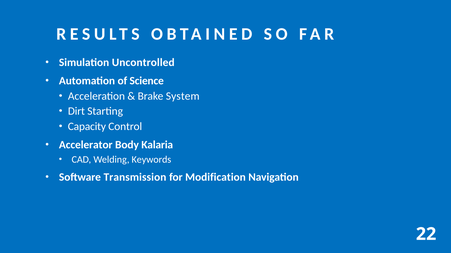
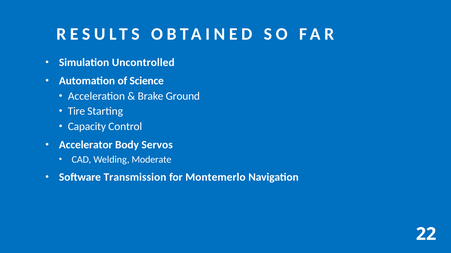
System: System -> Ground (183, 96)
Dirt: Dirt -> Tire (76, 112)
Kalaria: Kalaria -> Servos (157, 145)
Keywords: Keywords -> Moderate (151, 160)
Modification: Modification -> Montemerlo (215, 178)
